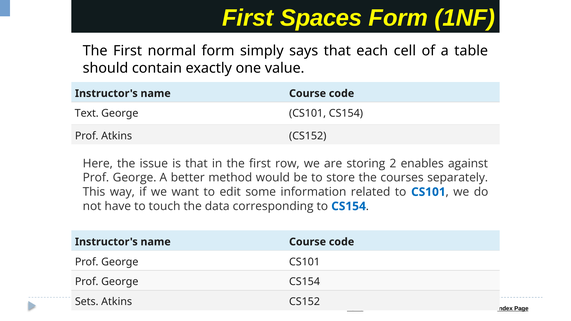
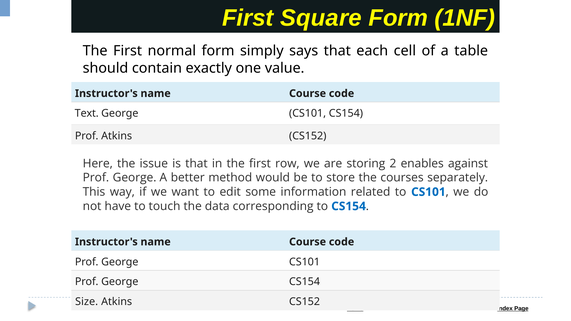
Spaces: Spaces -> Square (321, 18)
Sets: Sets -> Size (87, 302)
